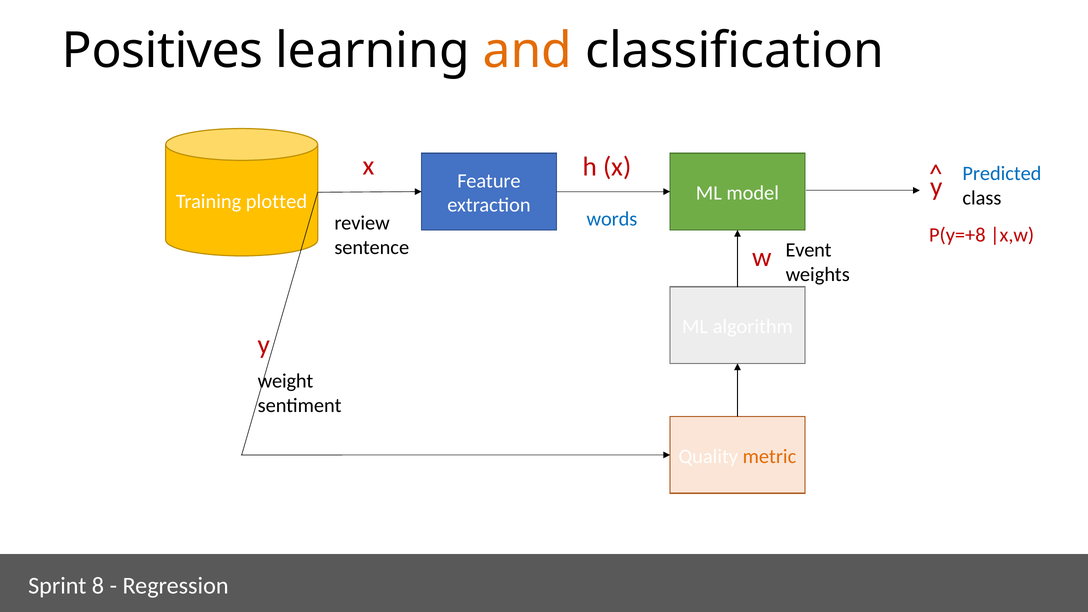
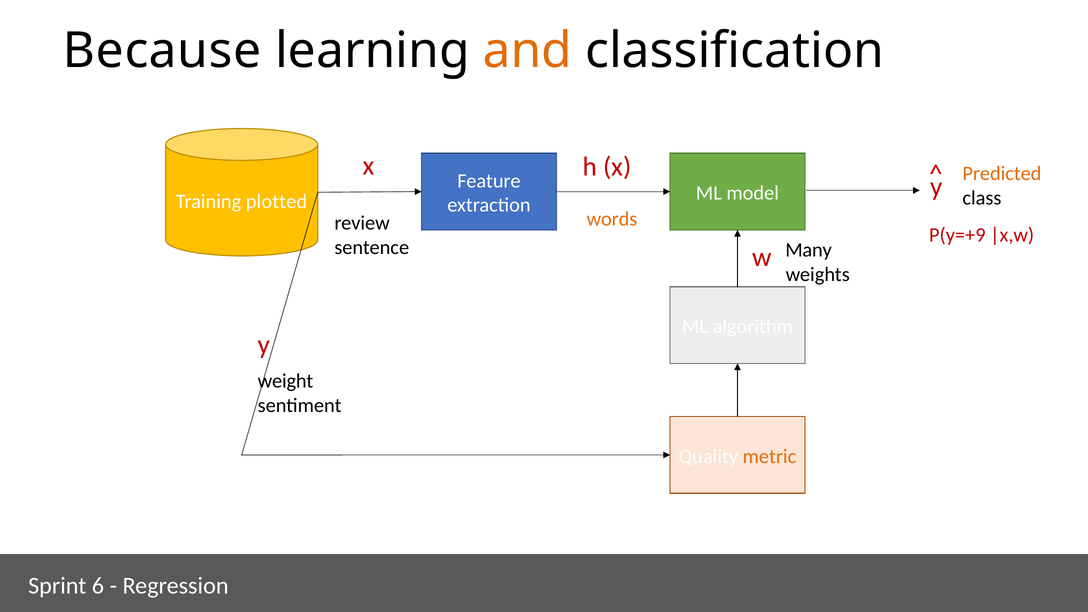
Positives: Positives -> Because (162, 51)
Predicted colour: blue -> orange (1002, 173)
words colour: blue -> orange (612, 219)
P(y=+8: P(y=+8 -> P(y=+9 (957, 235)
Event: Event -> Many (809, 250)
8: 8 -> 6 (98, 586)
